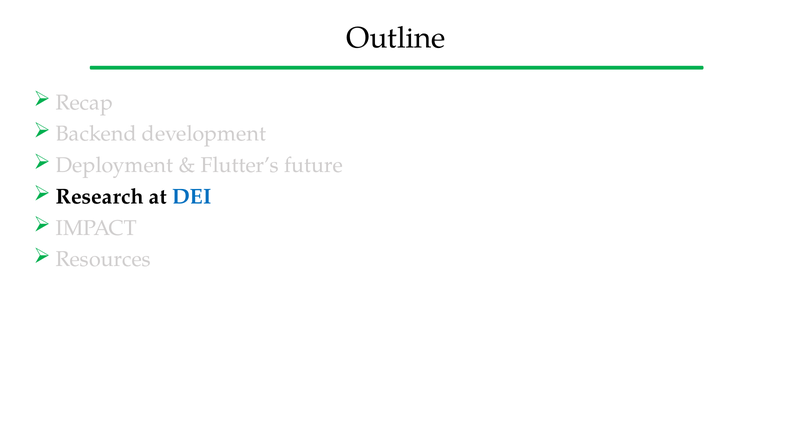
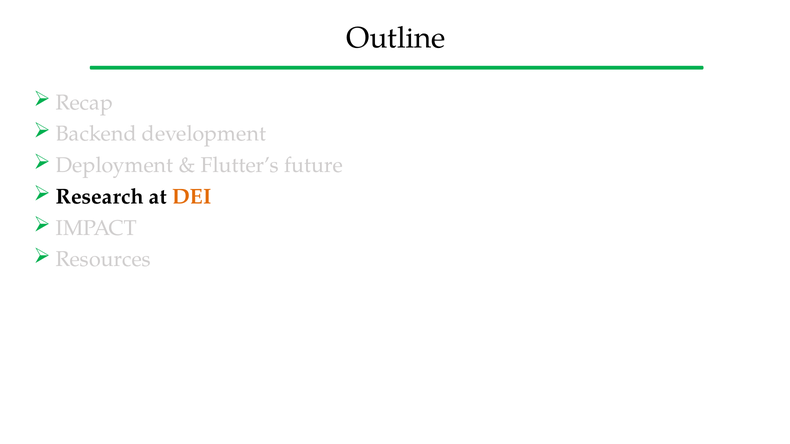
DEI colour: blue -> orange (192, 197)
